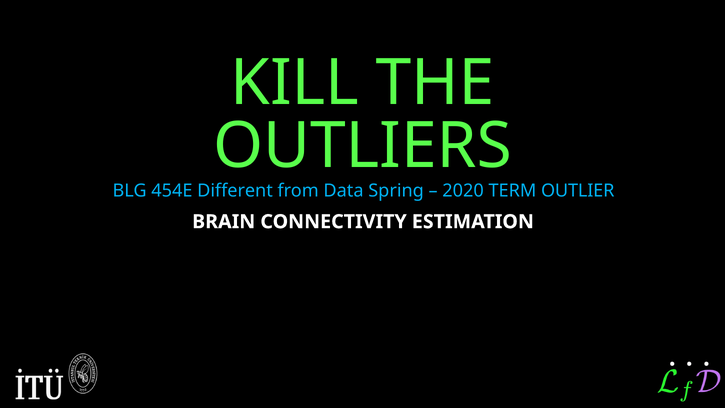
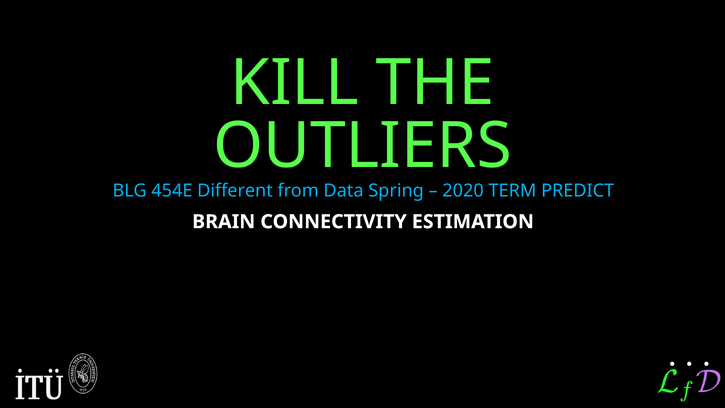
OUTLIER: OUTLIER -> PREDICT (578, 191)
